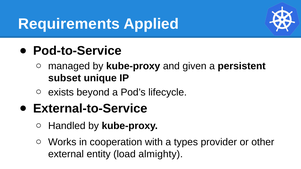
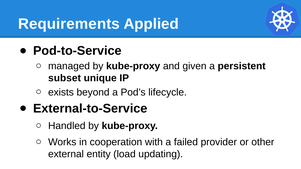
types: types -> failed (186, 142)
almighty: almighty -> updating (161, 154)
